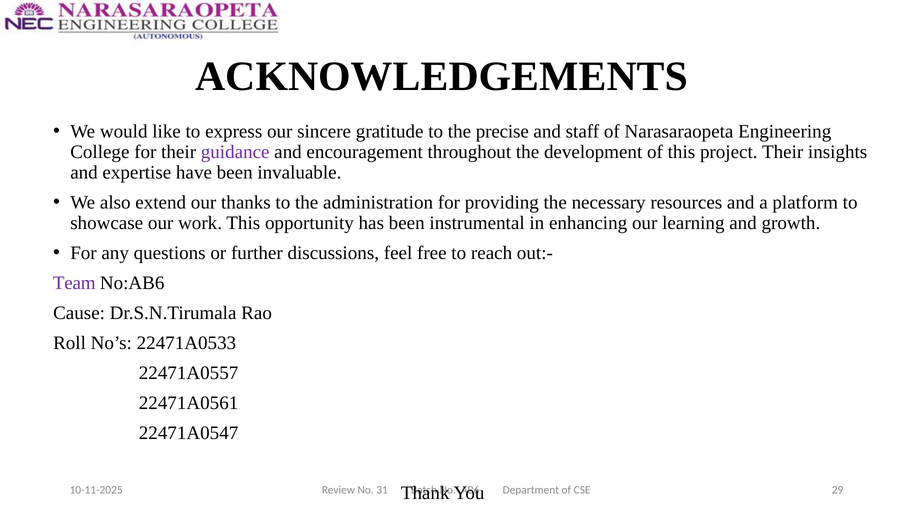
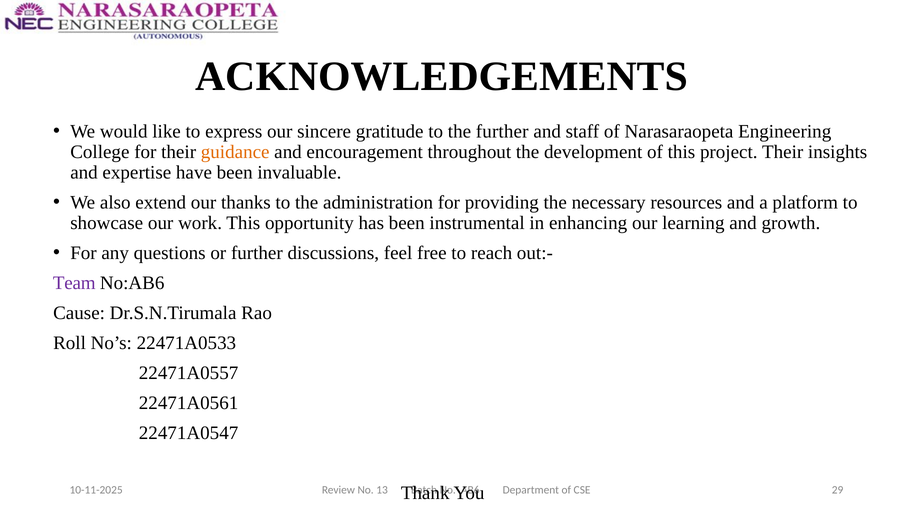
the precise: precise -> further (502, 131)
guidance colour: purple -> orange (235, 152)
31: 31 -> 13 (382, 490)
